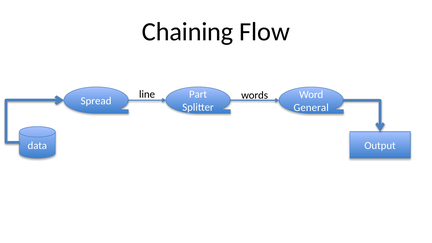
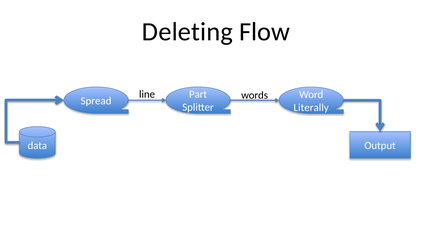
Chaining: Chaining -> Deleting (187, 32)
General: General -> Literally (311, 107)
